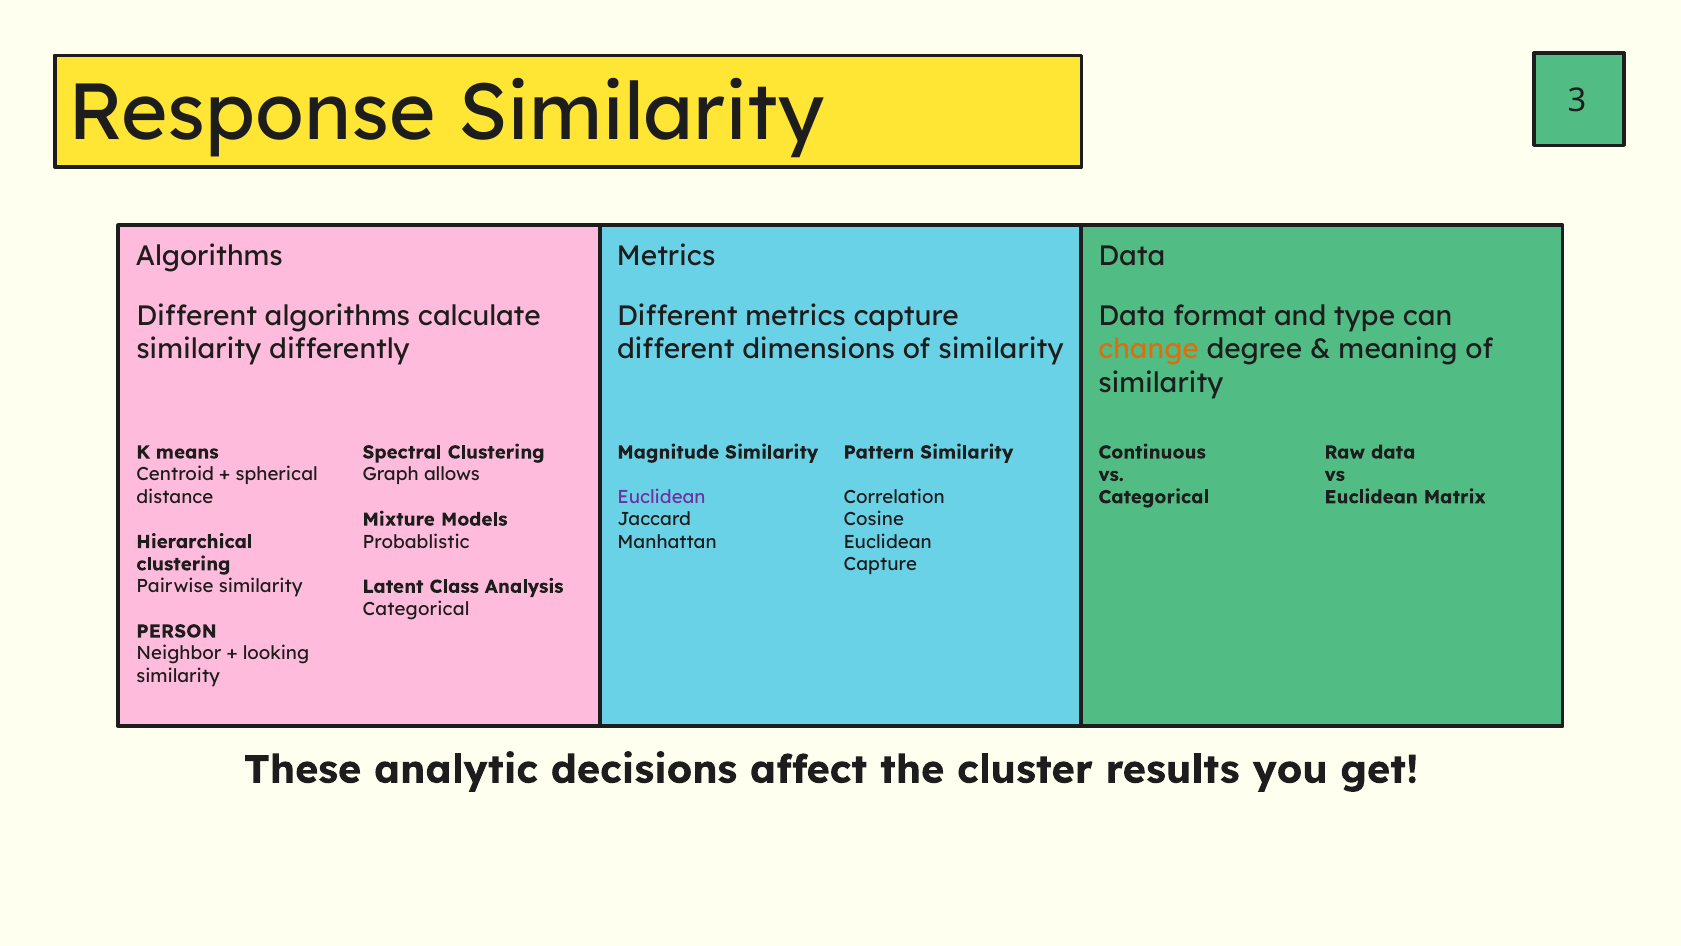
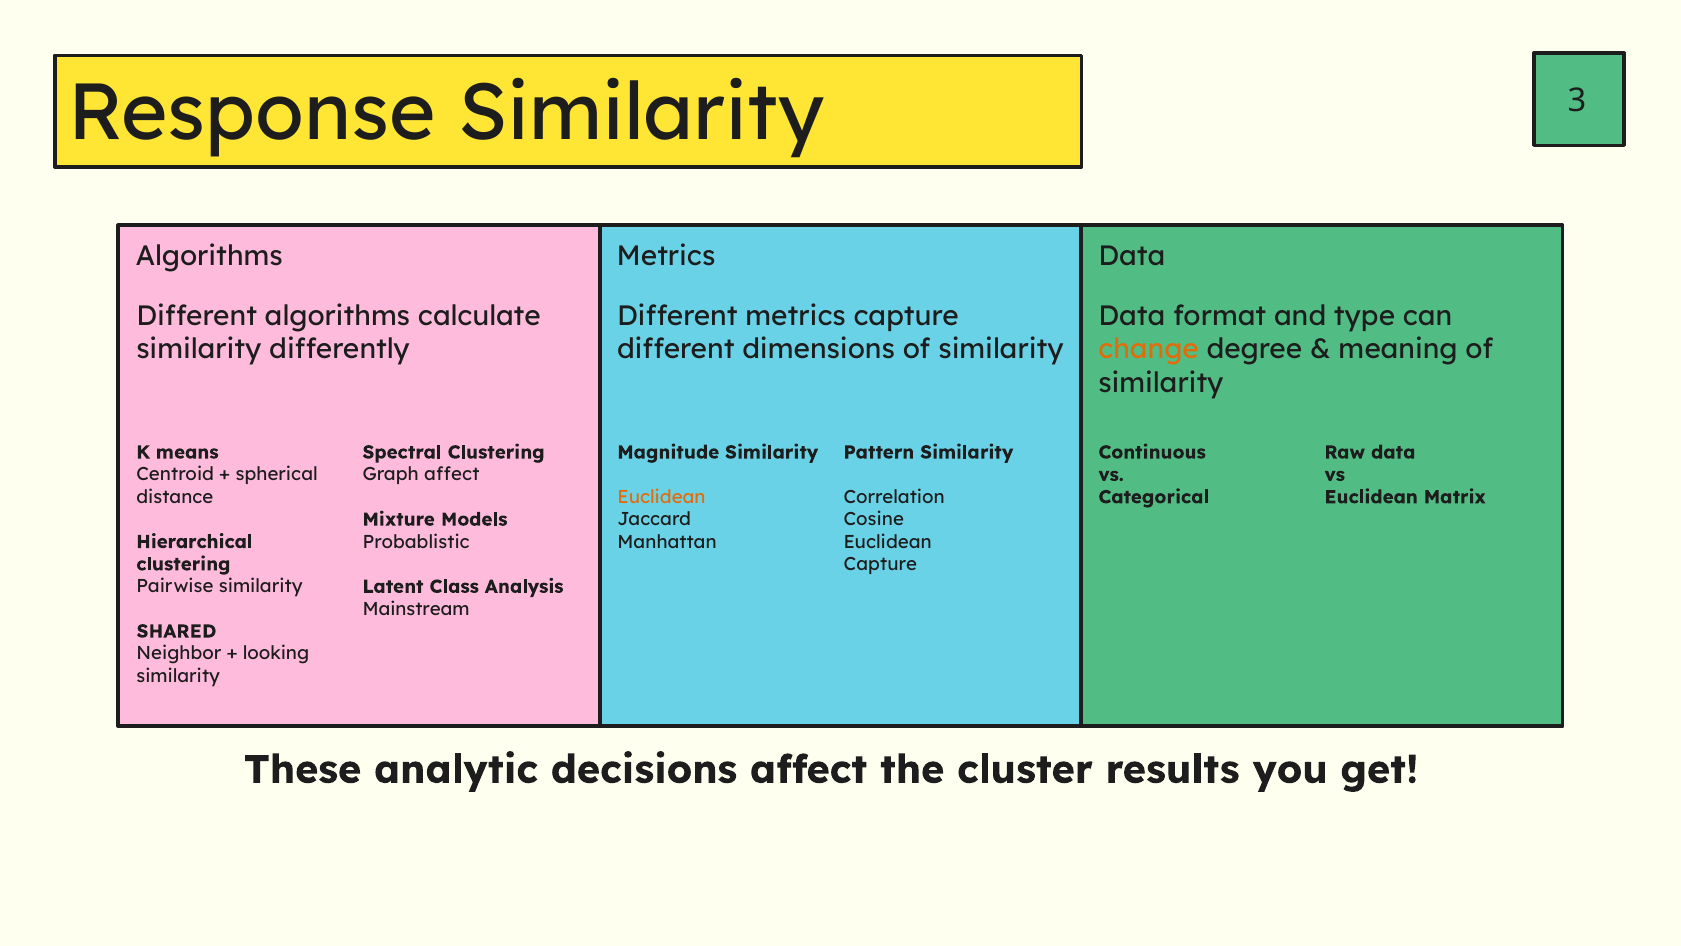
Graph allows: allows -> affect (452, 475)
Euclidean colour: purple -> orange (661, 497)
Categorical: Categorical -> Mainstream (416, 609)
PERSON: PERSON -> SHARED (177, 631)
